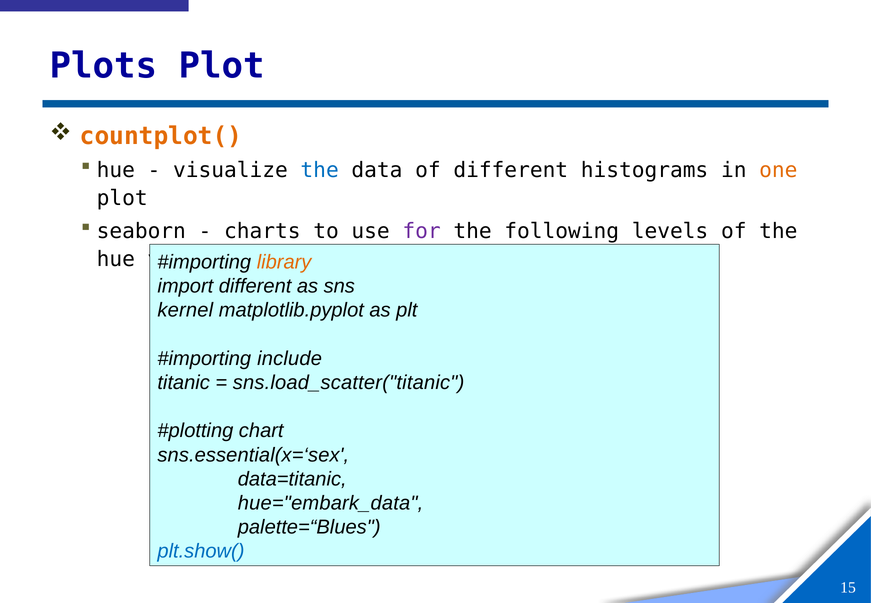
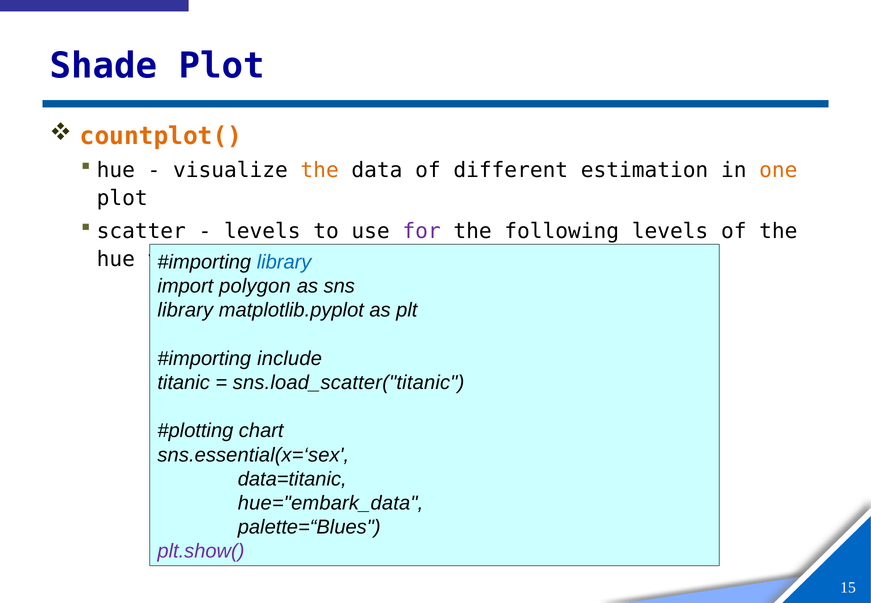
Plots: Plots -> Shade (103, 66)
the colour: blue -> orange (320, 170)
histograms: histograms -> estimation (645, 170)
seaborn: seaborn -> scatter (141, 231)
charts: charts -> levels (262, 231)
library colour: orange -> blue (284, 262)
import different: different -> polygon (255, 286)
kernel: kernel -> library (185, 310)
plt.show( colour: blue -> purple (201, 551)
